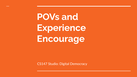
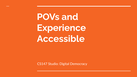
Encourage: Encourage -> Accessible (61, 39)
